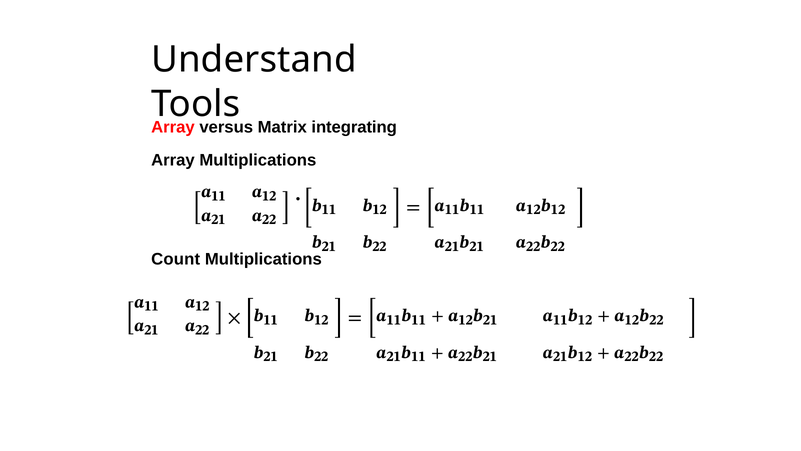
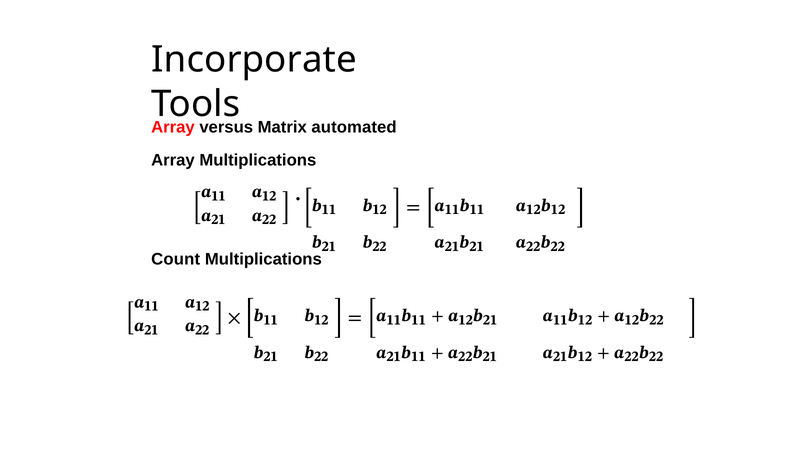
Understand: Understand -> Incorporate (254, 60)
integrating: integrating -> automated (354, 127)
